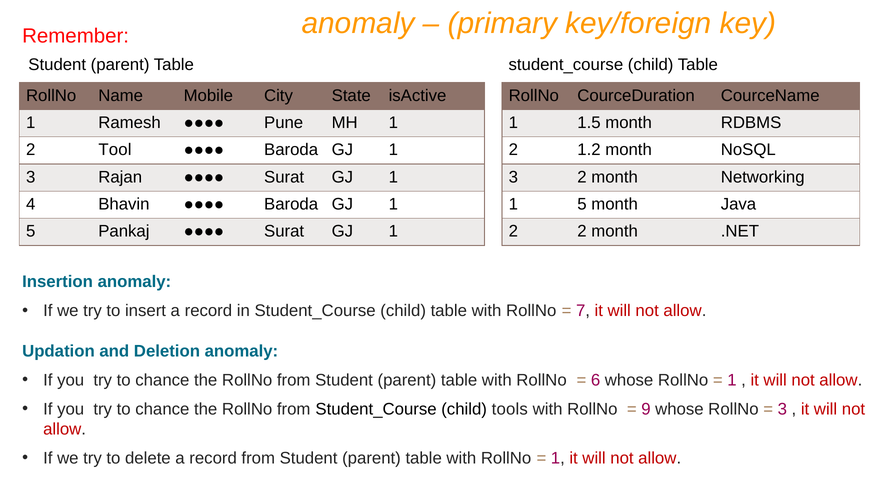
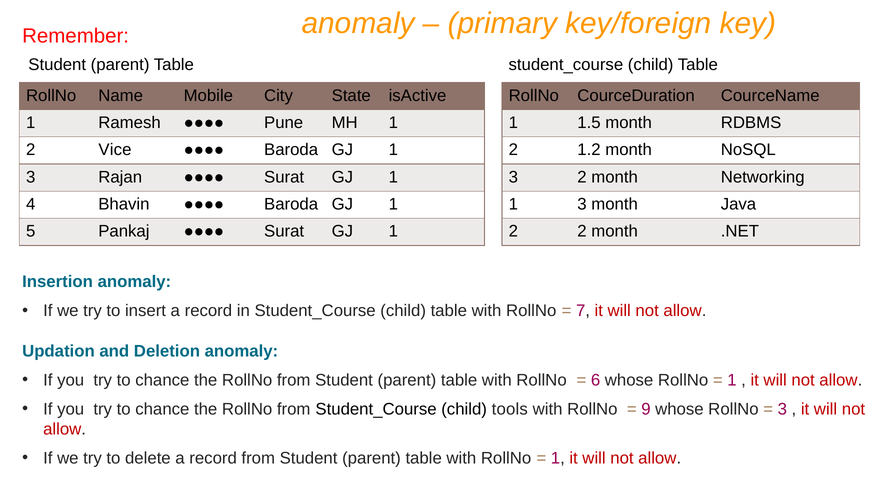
Tool: Tool -> Vice (115, 150)
5: 5 -> 3 (582, 204)
